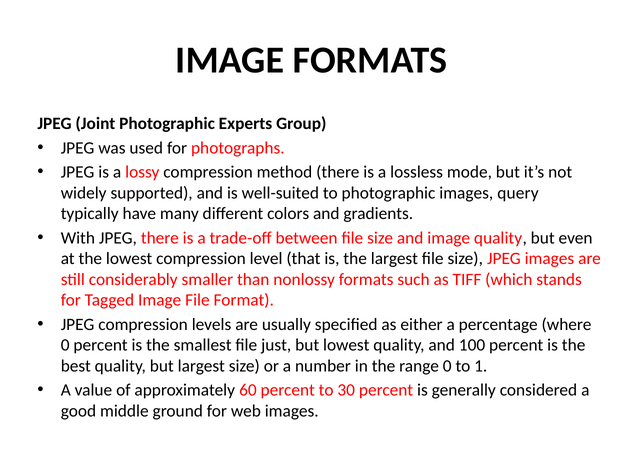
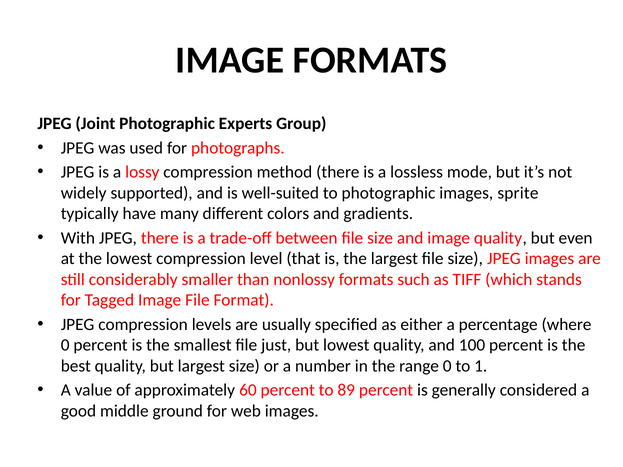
query: query -> sprite (518, 193)
30: 30 -> 89 (346, 390)
